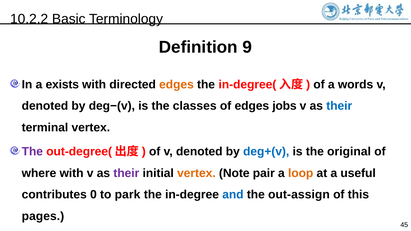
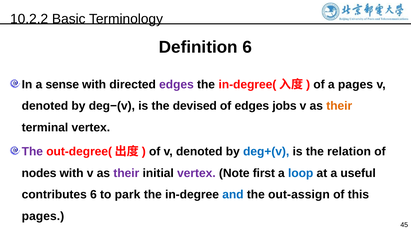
Definition 9: 9 -> 6 (247, 47)
exists: exists -> sense (62, 84)
edges colour: orange -> purple (176, 84)
a words: words -> pages (356, 84)
classes: classes -> devised (195, 106)
their colour: blue -> orange (339, 106)
original: original -> relation (349, 152)
where: where -> nodes (39, 173)
vertex colour: orange -> purple (196, 173)
pair: pair -> first (264, 173)
loop colour: orange -> blue (301, 173)
contributes 0: 0 -> 6 (93, 195)
